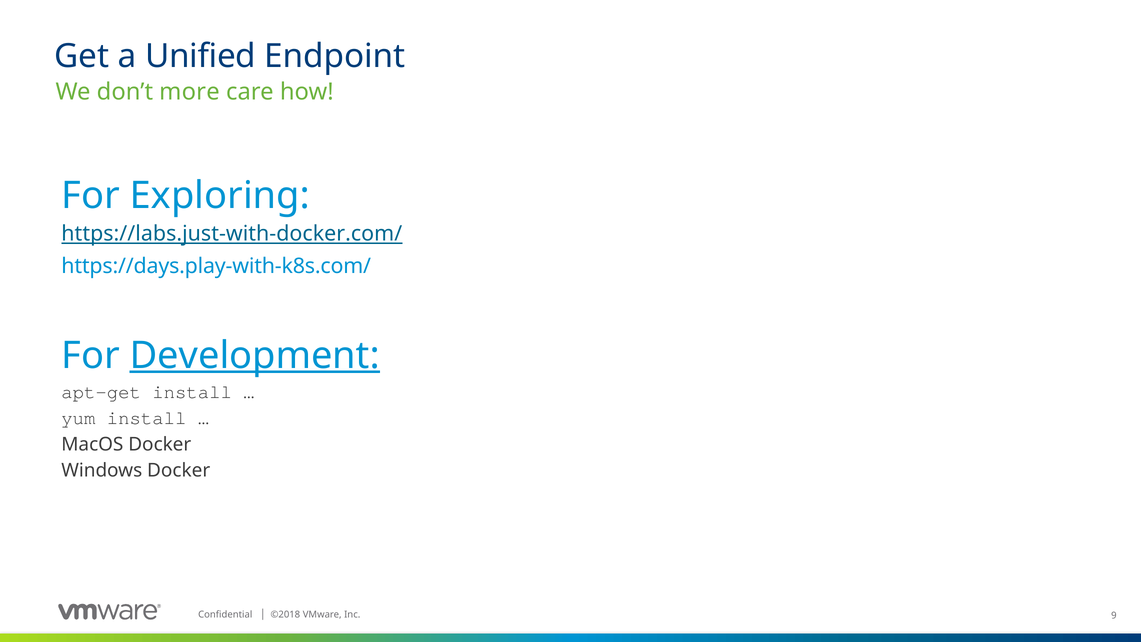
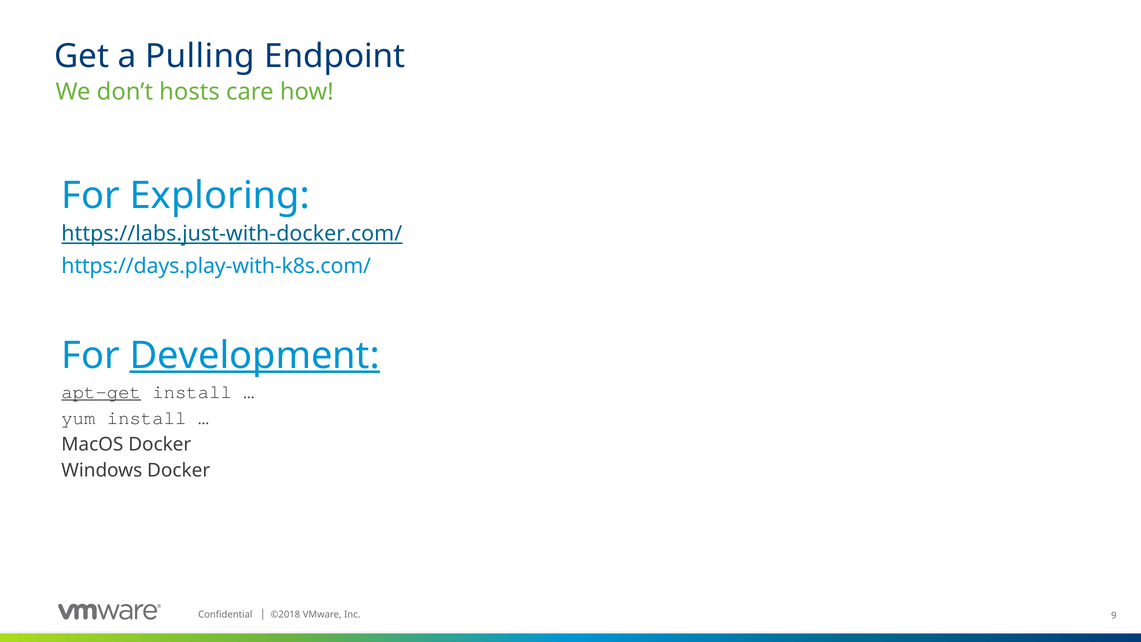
Unified: Unified -> Pulling (200, 56)
more: more -> hosts (190, 92)
apt-get underline: none -> present (101, 392)
